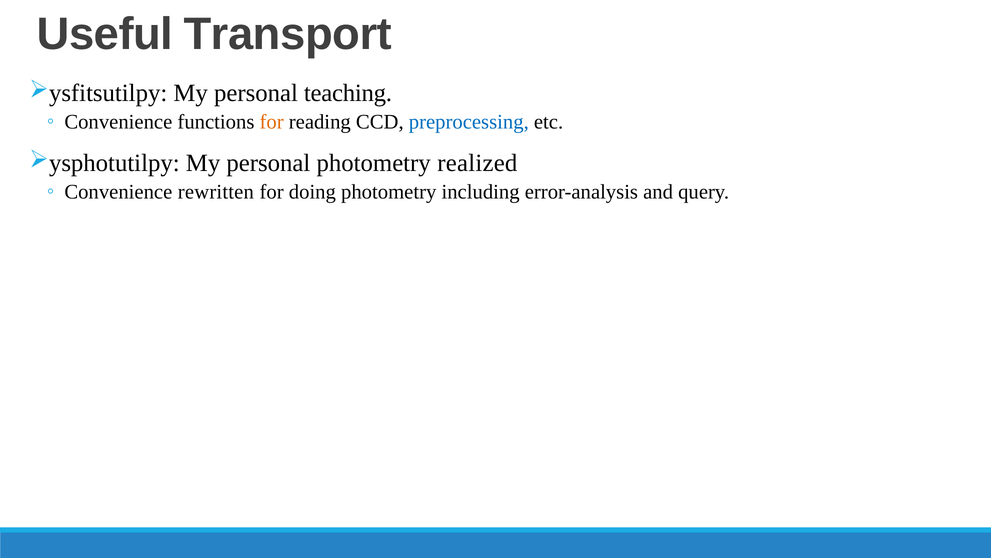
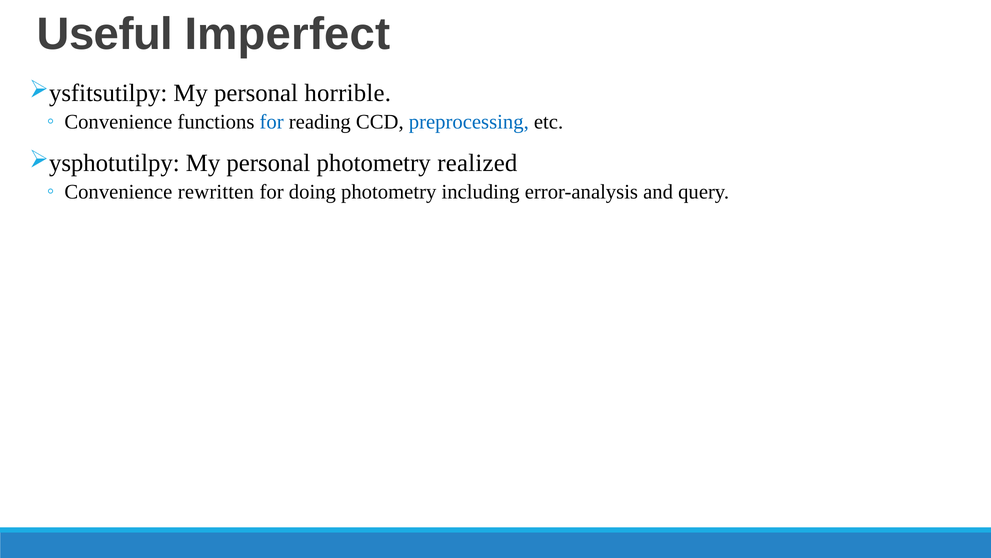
Transport: Transport -> Imperfect (287, 34)
teaching: teaching -> horrible (348, 93)
for colour: orange -> blue (272, 122)
